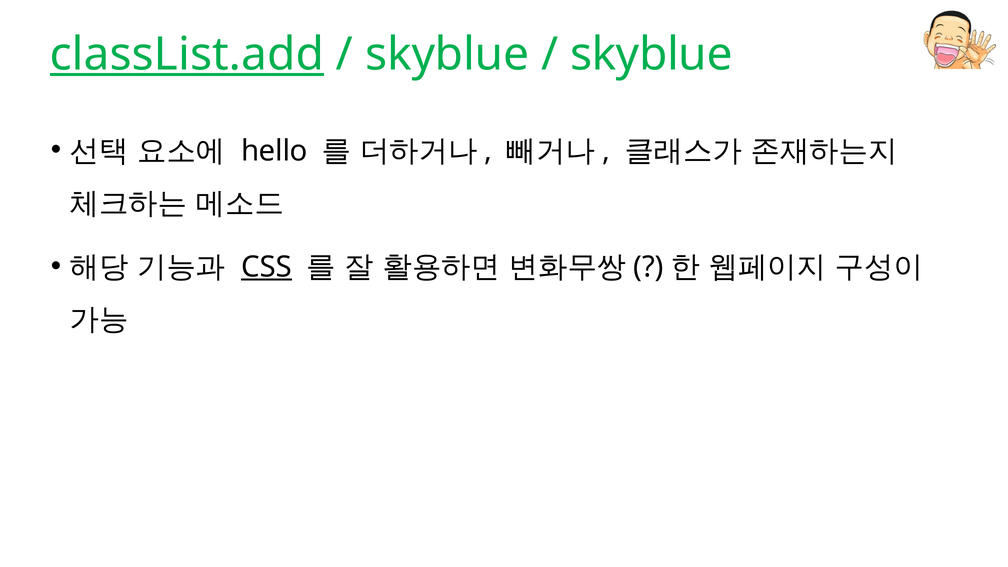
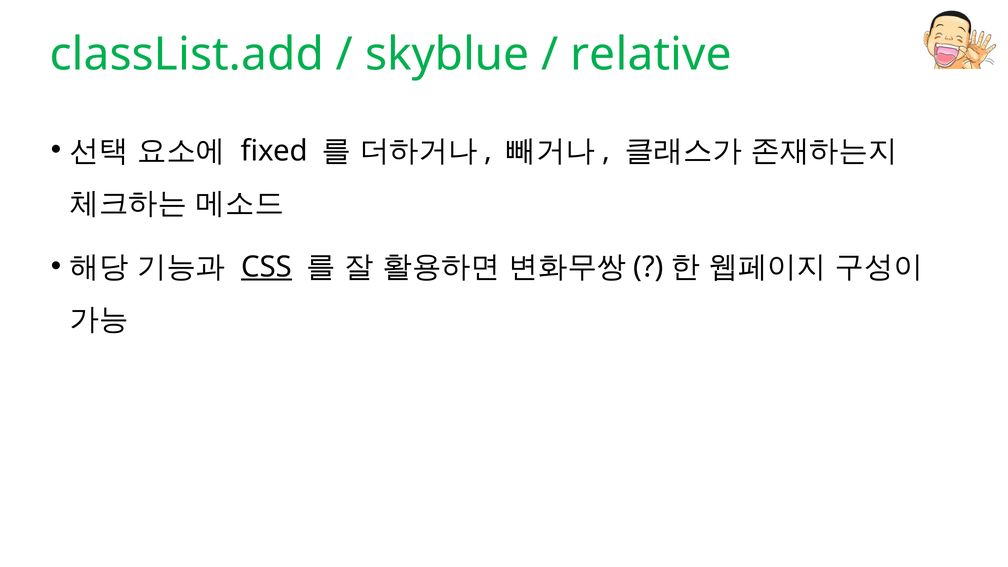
classList.add underline: present -> none (187, 55)
skyblue: skyblue -> relative (651, 55)
hello: hello -> fixed (274, 151)
